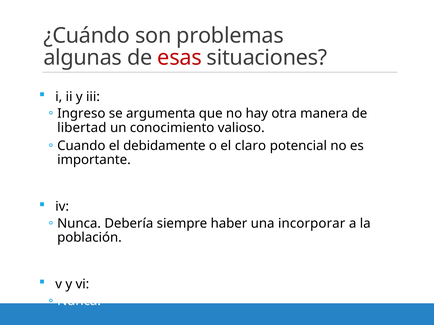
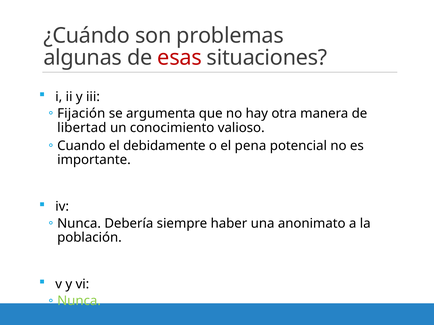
Ingreso: Ingreso -> Fijación (81, 114)
claro: claro -> pena (250, 146)
incorporar: incorporar -> anonimato (312, 224)
Nunca colour: white -> light green (79, 301)
